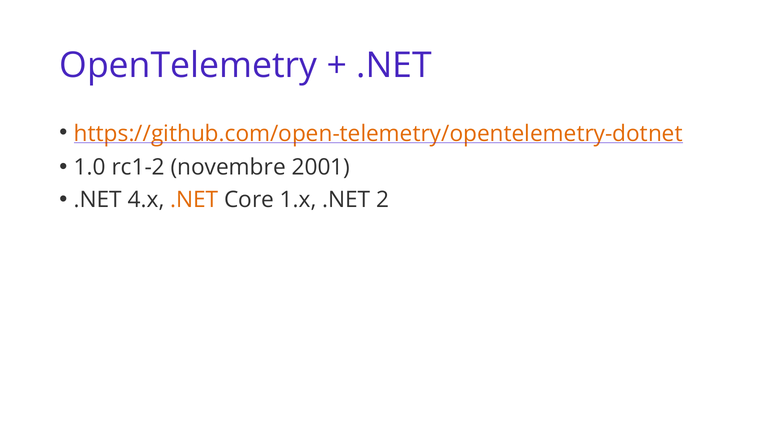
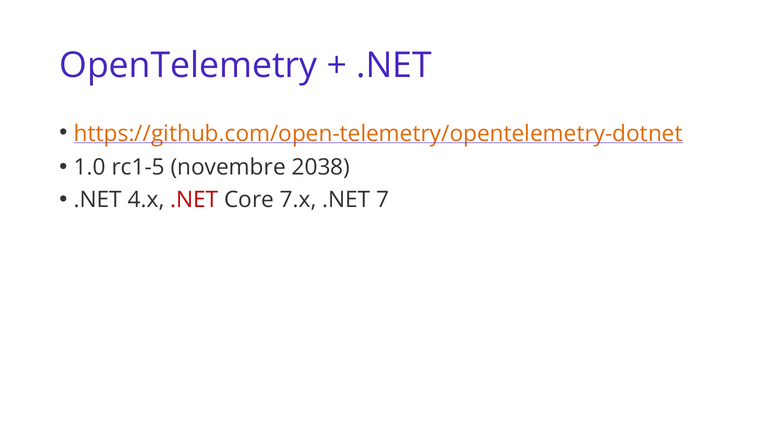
rc1-2: rc1-2 -> rc1-5 (138, 167)
2001: 2001 -> 2038 (321, 167)
.NET colour: orange -> red (194, 200)
1.x: 1.x -> 7.x (298, 200)
2: 2 -> 7 (383, 200)
